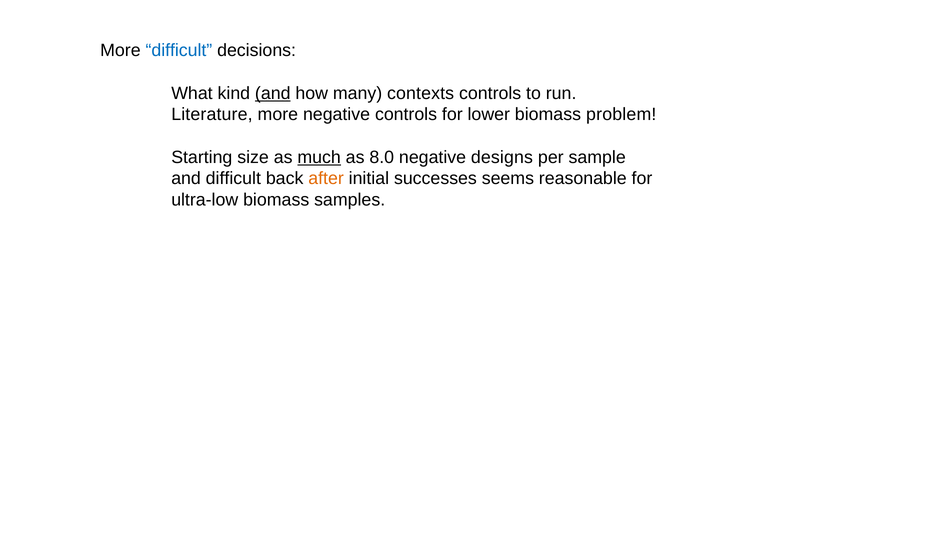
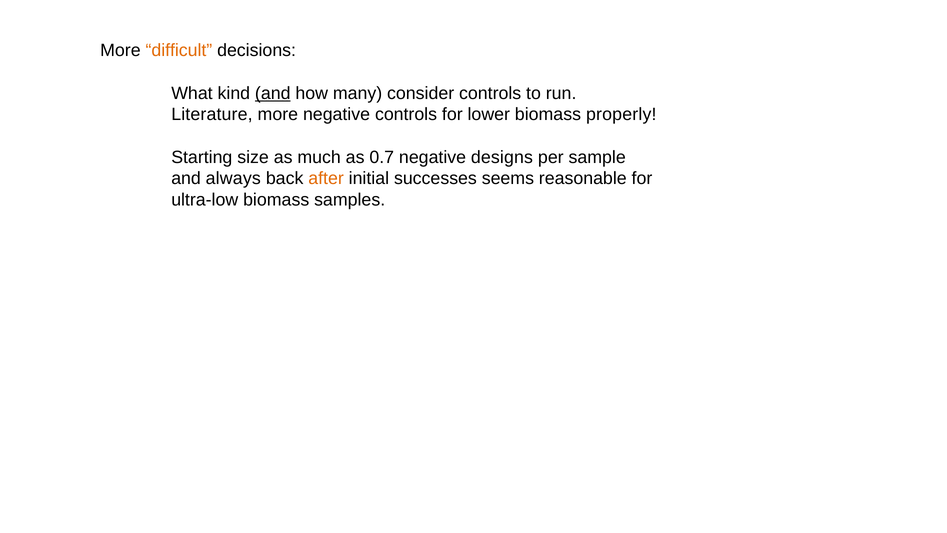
difficult colour: blue -> orange (179, 51)
contexts: contexts -> consider (421, 93)
problem: problem -> properly (621, 114)
much underline: present -> none (319, 157)
8.0: 8.0 -> 0.7 (382, 157)
and difficult: difficult -> always (233, 178)
